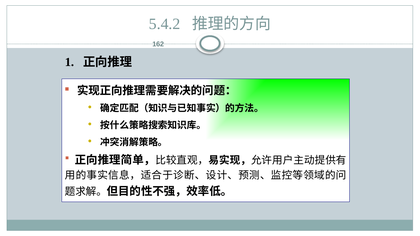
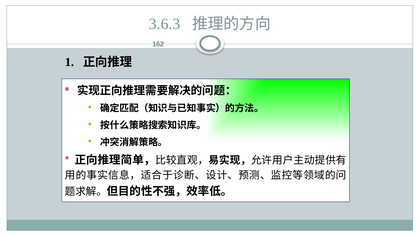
5.4.2: 5.4.2 -> 3.6.3 (165, 24)
